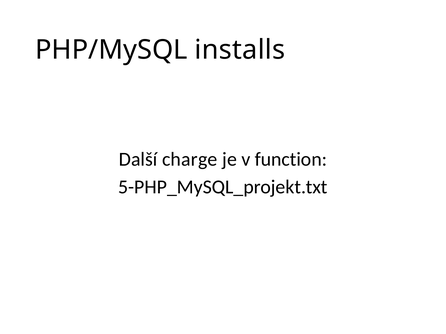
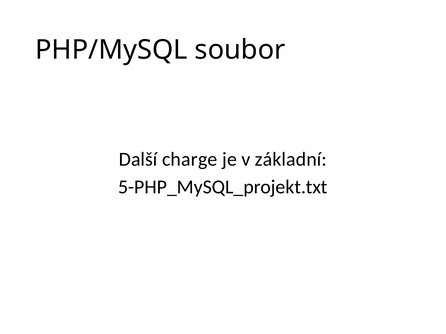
installs: installs -> soubor (240, 50)
function: function -> základní (291, 159)
